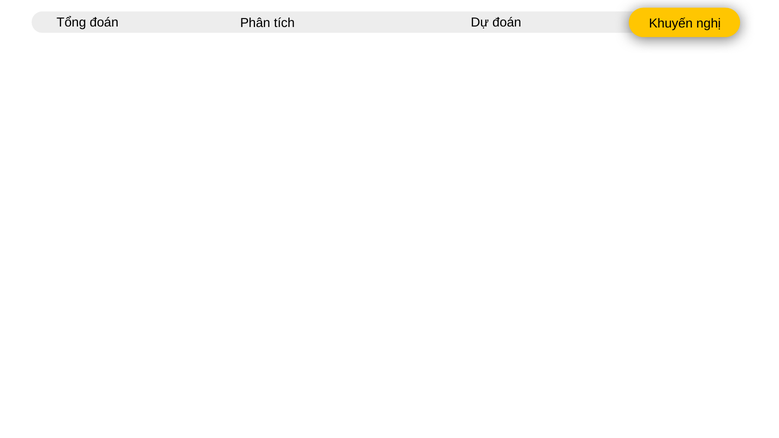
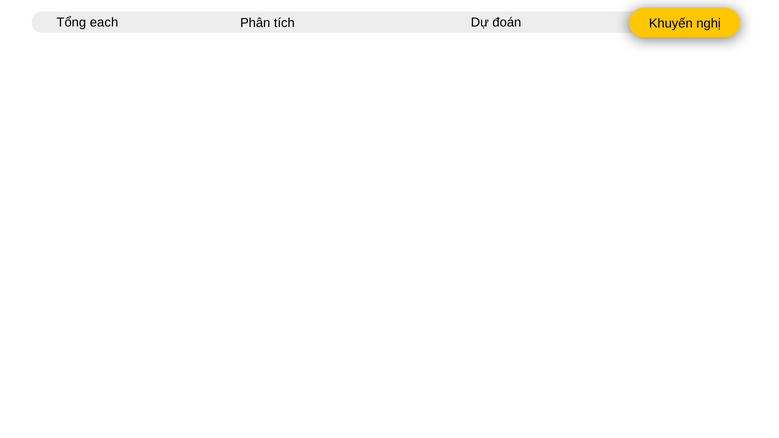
Tổng đoán: đoán -> each (104, 23)
